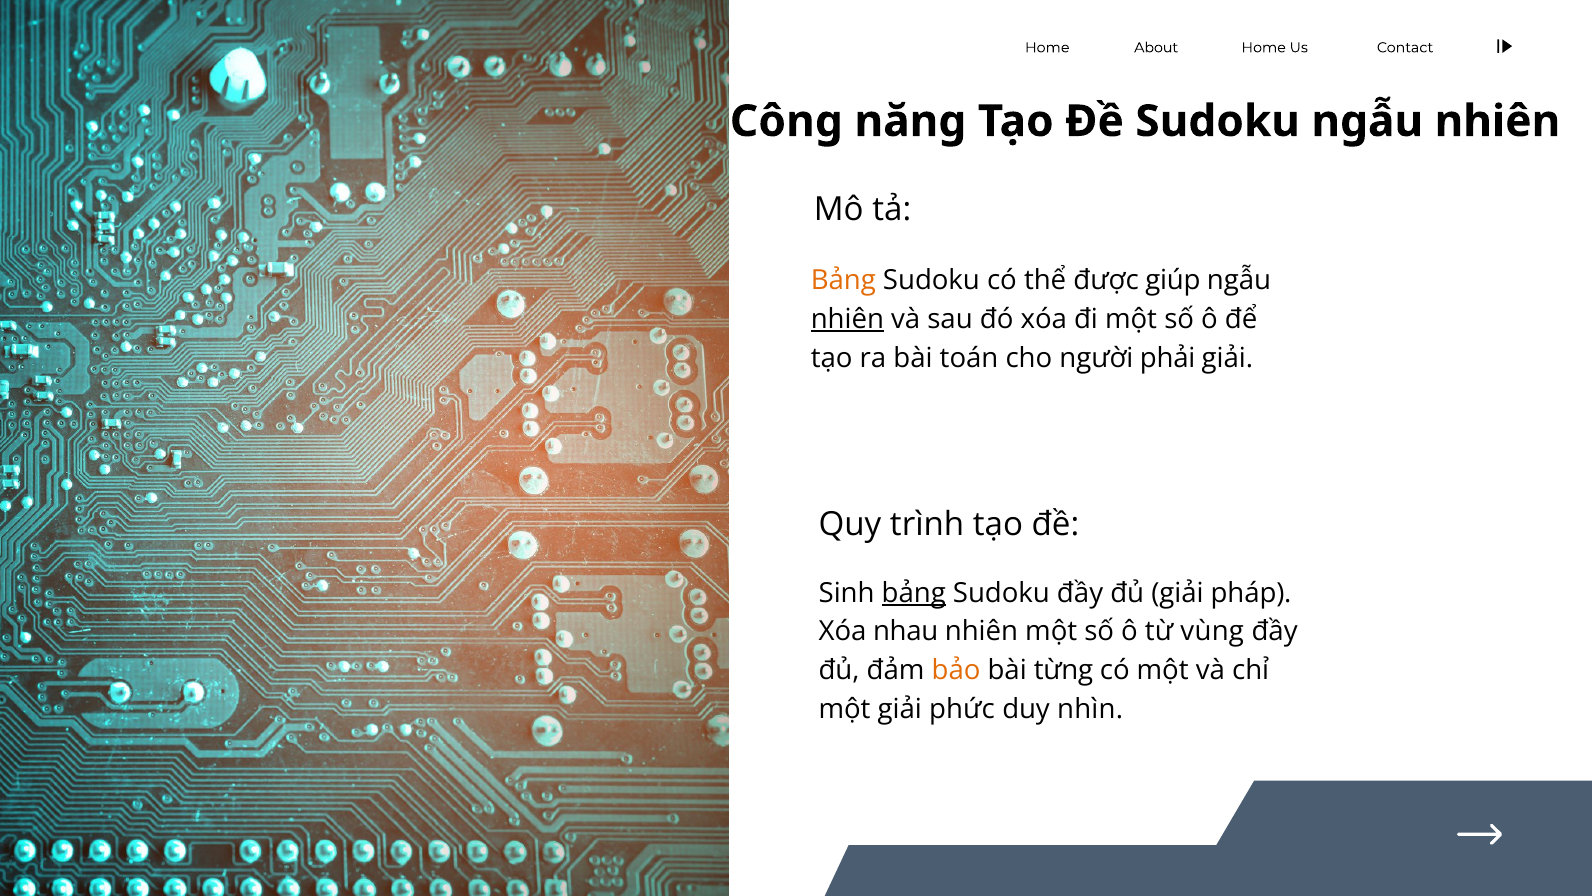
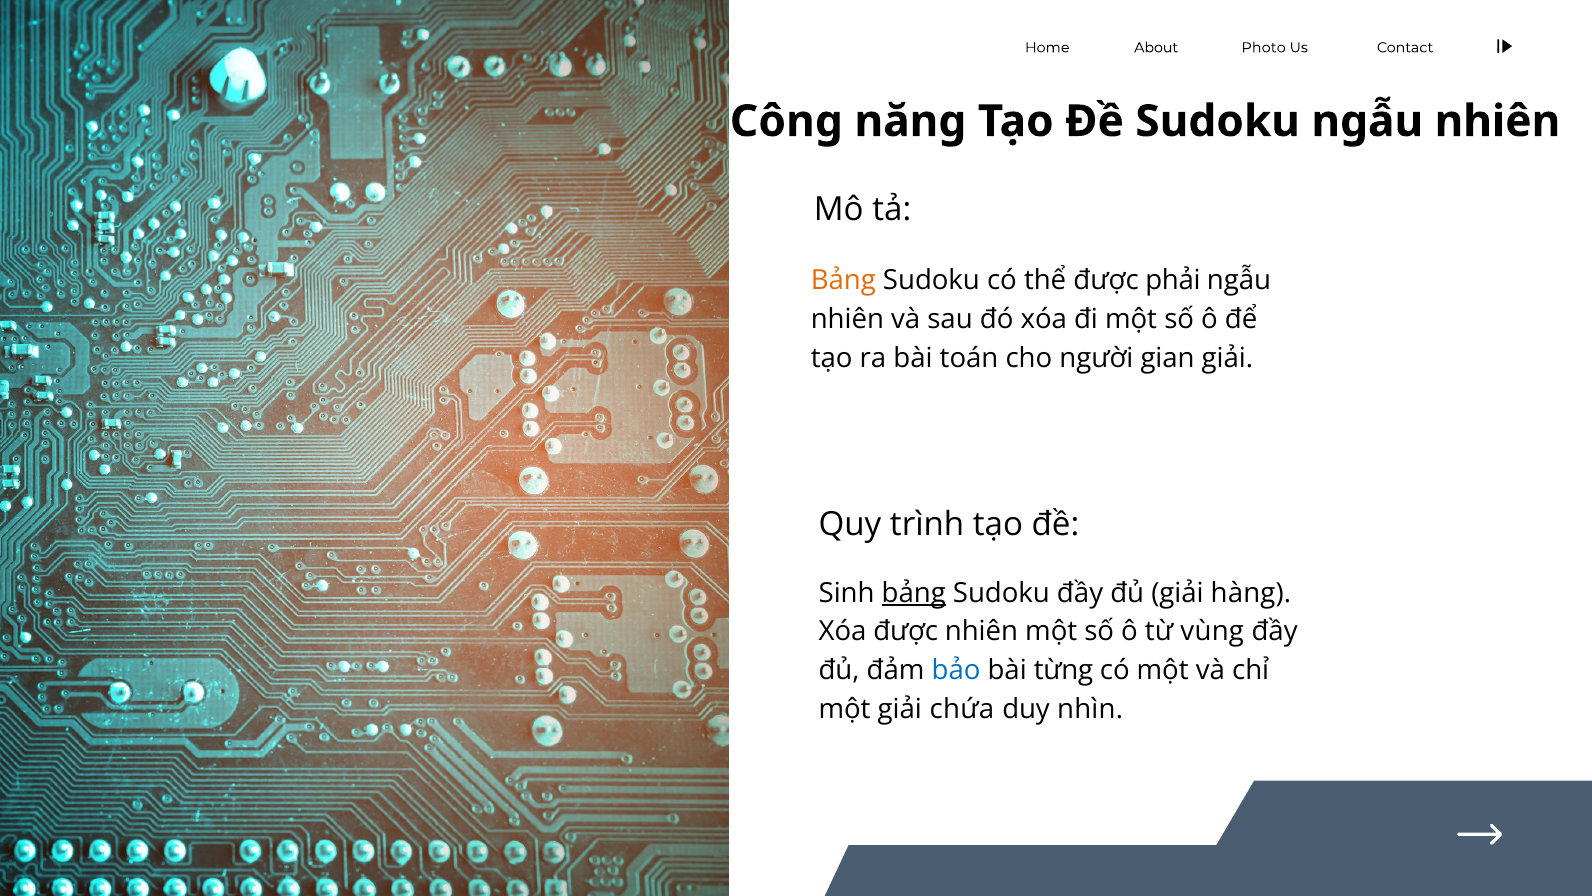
Home: Home -> Photo (1264, 48)
giúp: giúp -> phải (1173, 280)
nhiên underline: present -> none (847, 319)
phải: phải -> gian (1168, 358)
pháp: pháp -> hàng (1251, 593)
Xóa nhau: nhau -> được (906, 631)
bảo colour: orange -> blue (956, 670)
phức: phức -> chứa (962, 709)
